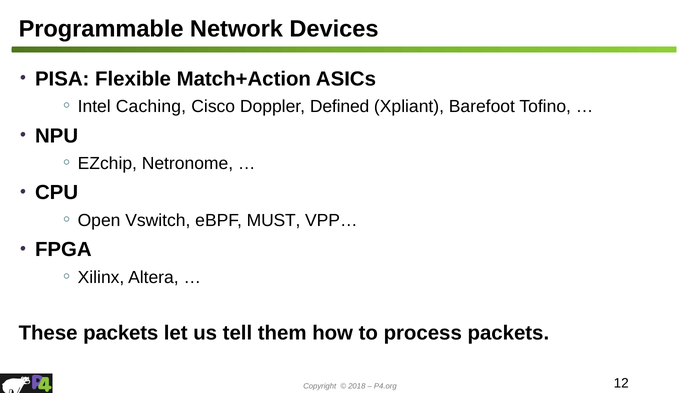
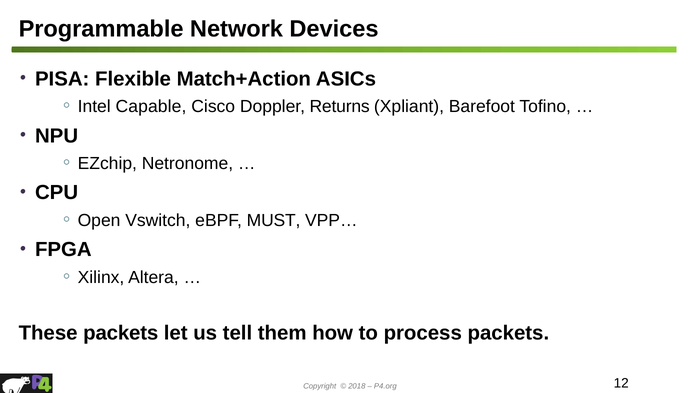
Caching: Caching -> Capable (151, 107)
Defined: Defined -> Returns (340, 107)
